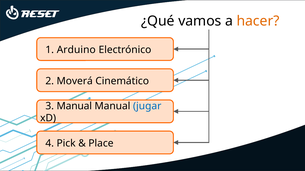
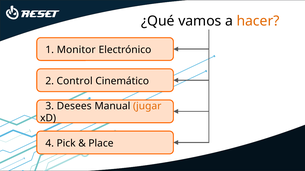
Arduino: Arduino -> Monitor (76, 50)
Moverá: Moverá -> Control (75, 81)
3 Manual: Manual -> Desees (74, 106)
jugar colour: blue -> orange (147, 106)
